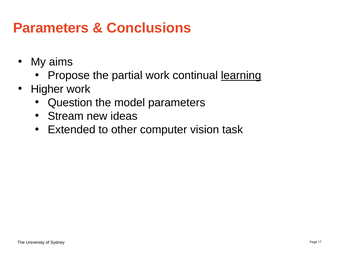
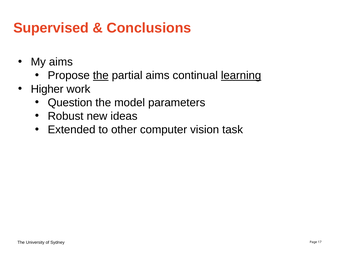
Parameters: Parameters -> Supervised (51, 28)
the underline: none -> present (101, 76)
partial work: work -> aims (158, 76)
Stream: Stream -> Robust (66, 116)
